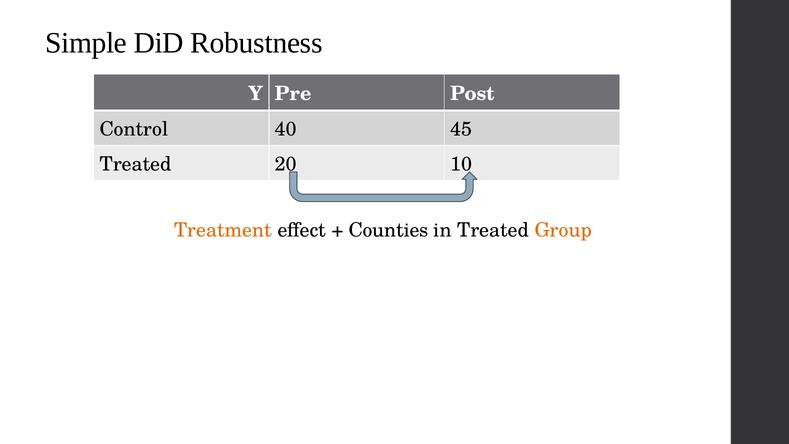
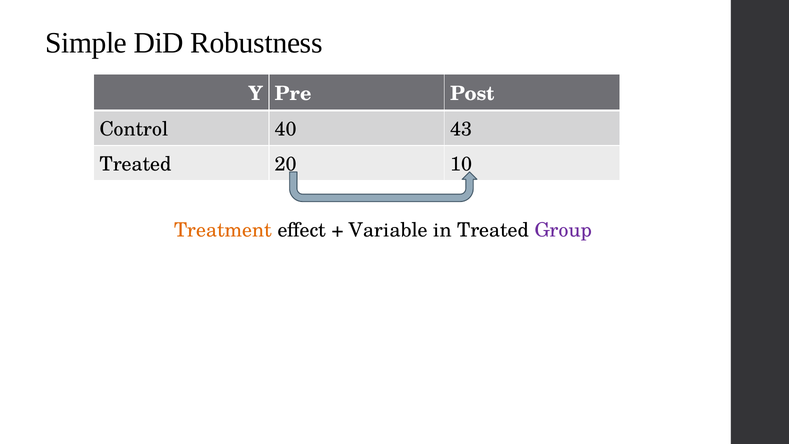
45: 45 -> 43 (461, 129)
Counties: Counties -> Variable (388, 230)
Group colour: orange -> purple (563, 230)
